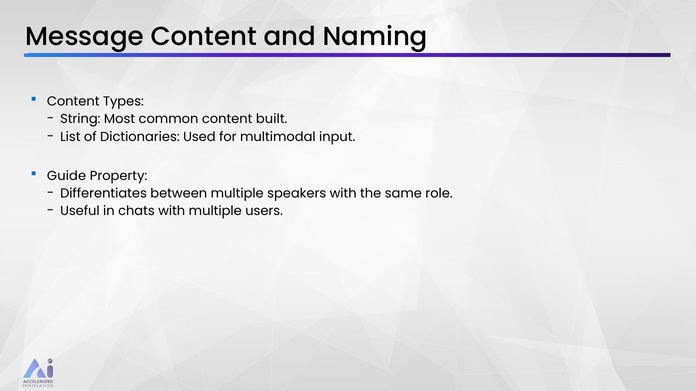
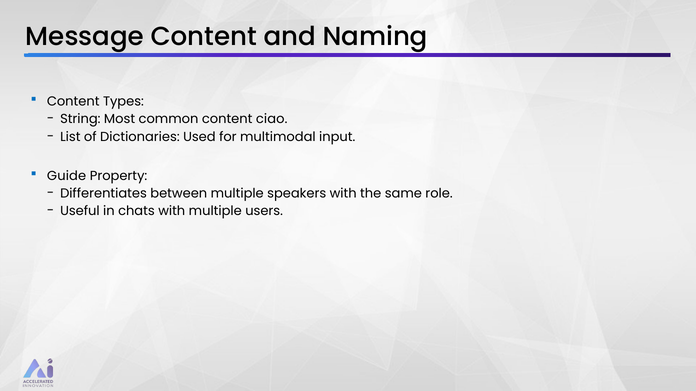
built: built -> ciao (272, 119)
